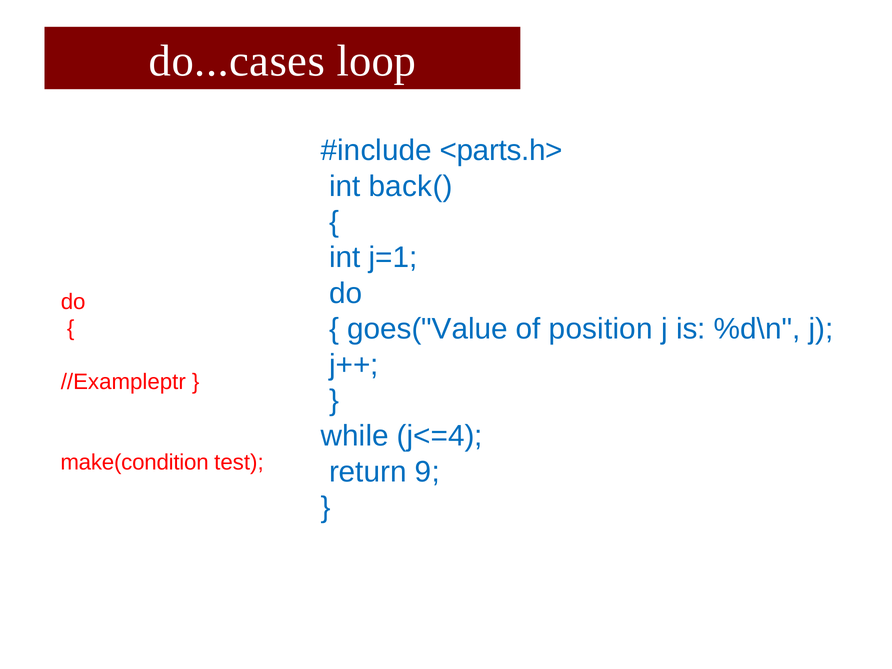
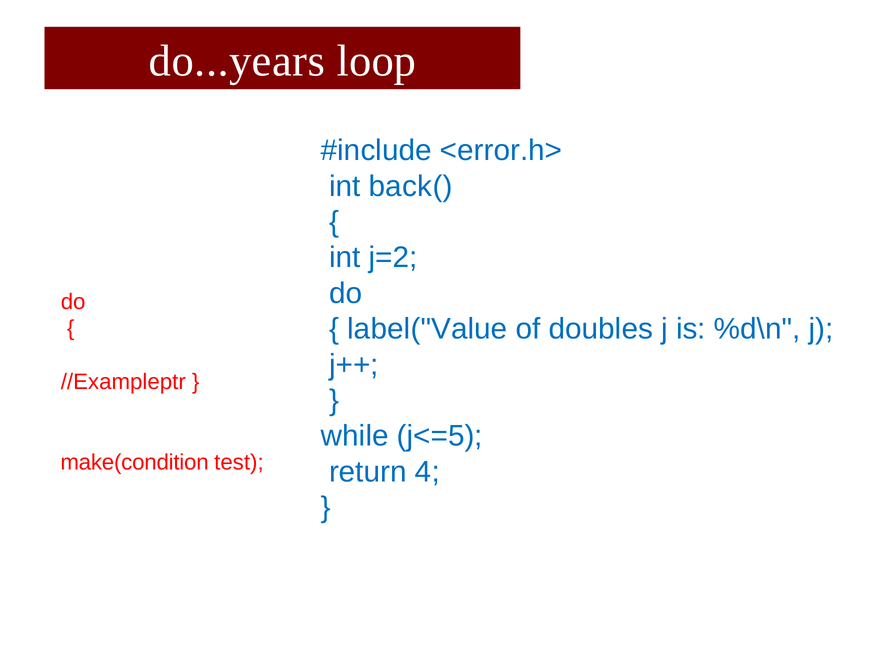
do...cases: do...cases -> do...years (237, 61)
<parts.h>: <parts.h> -> <error.h> (501, 151)
j=1: j=1 -> j=2 (393, 258)
goes("Value: goes("Value -> label("Value (427, 329)
position: position -> doubles (601, 329)
j<=4: j<=4 -> j<=5 (440, 436)
9: 9 -> 4 (427, 472)
